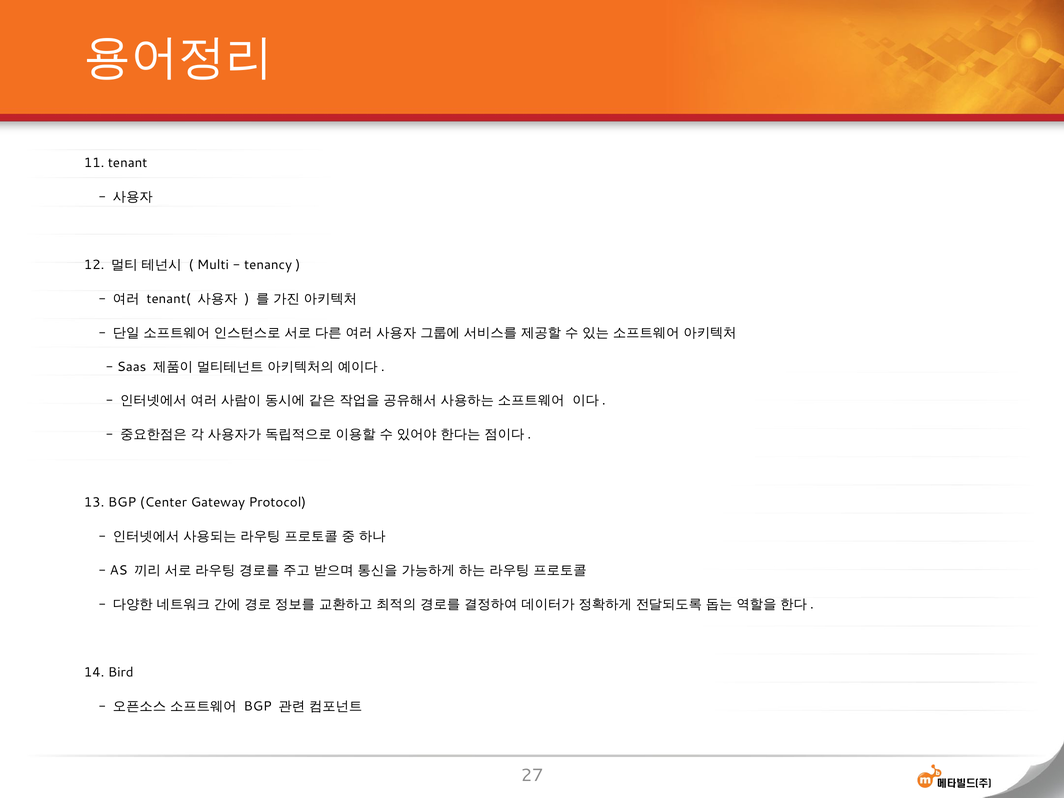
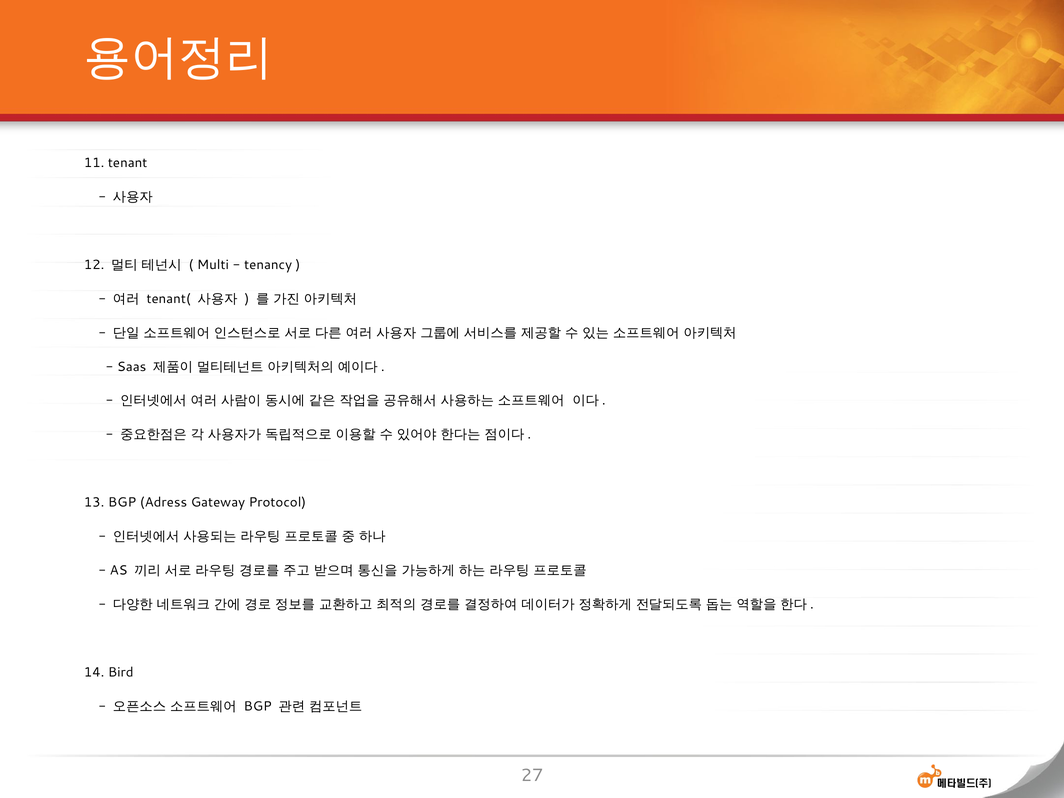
Center: Center -> Adress (163, 503)
